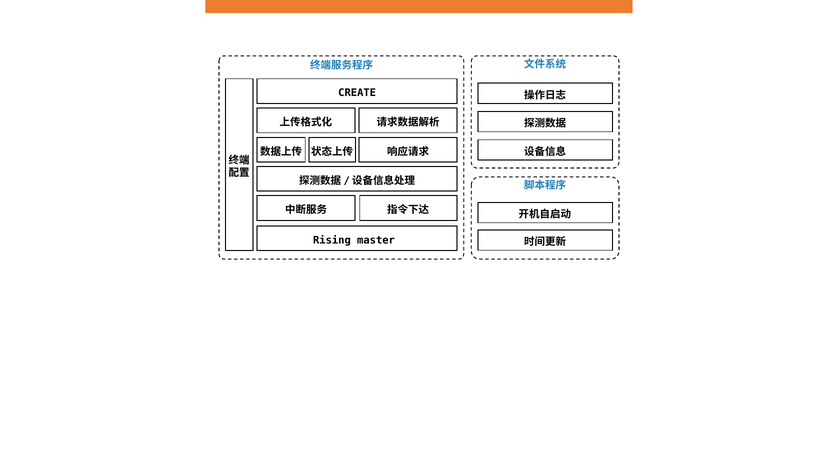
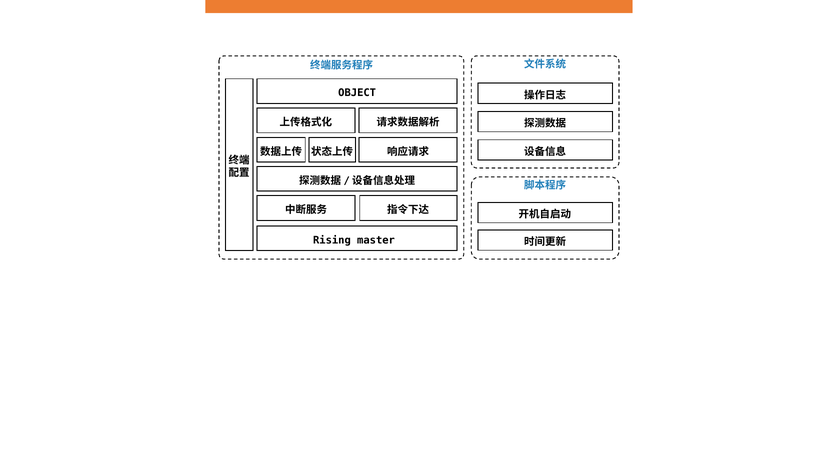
CREATE: CREATE -> OBJECT (357, 93)
